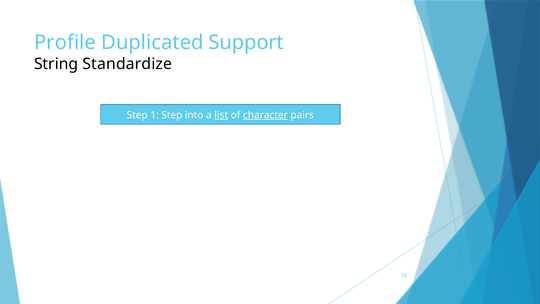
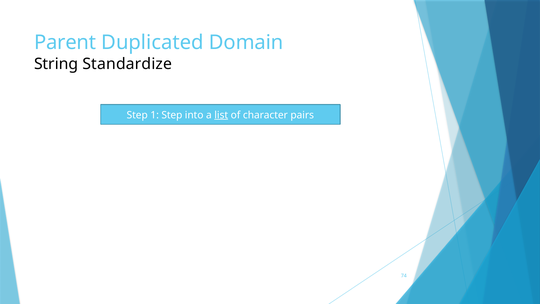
Profile: Profile -> Parent (65, 43)
Support: Support -> Domain (246, 43)
character underline: present -> none (265, 115)
